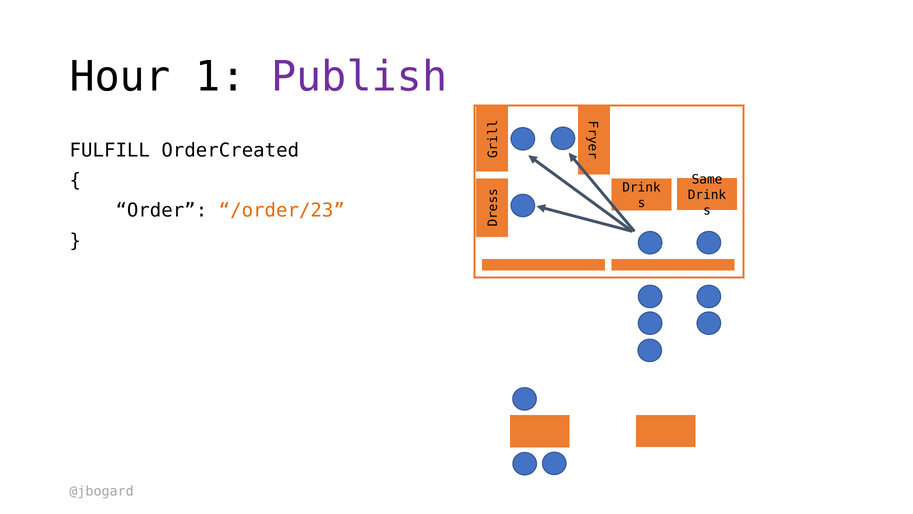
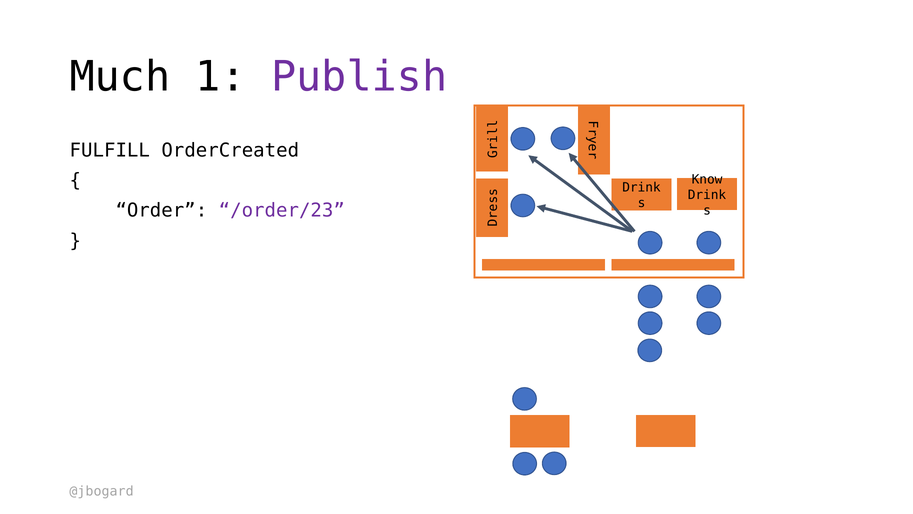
Hour: Hour -> Much (120, 77)
Same: Same -> Know (707, 180)
/order/23 colour: orange -> purple (282, 210)
